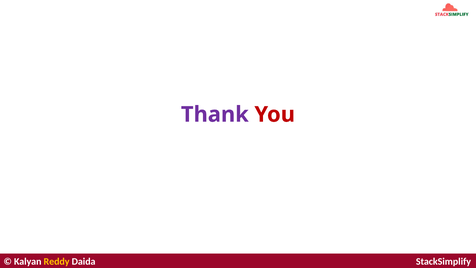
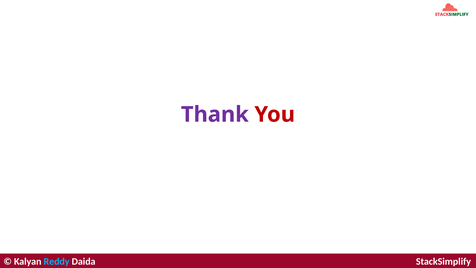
Reddy colour: yellow -> light blue (57, 261)
